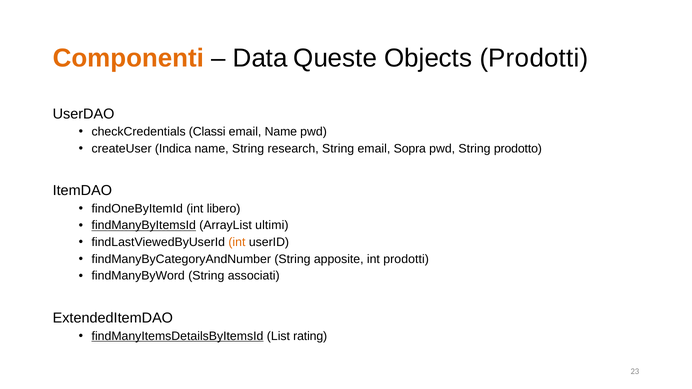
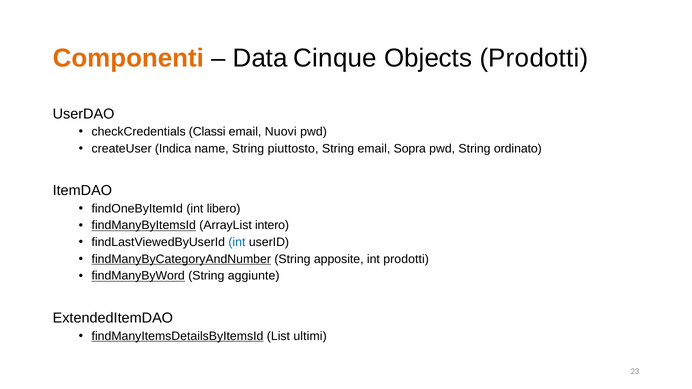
Queste: Queste -> Cinque (335, 58)
email Name: Name -> Nuovi (281, 132)
research: research -> piuttosto (293, 149)
prodotto: prodotto -> ordinato (518, 149)
ultimi: ultimi -> intero (272, 226)
int colour: orange -> blue (237, 242)
findManyByCategoryAndNumber underline: none -> present (181, 259)
findManyByWord underline: none -> present (138, 276)
associati: associati -> aggiunte (254, 276)
rating: rating -> ultimi (310, 336)
